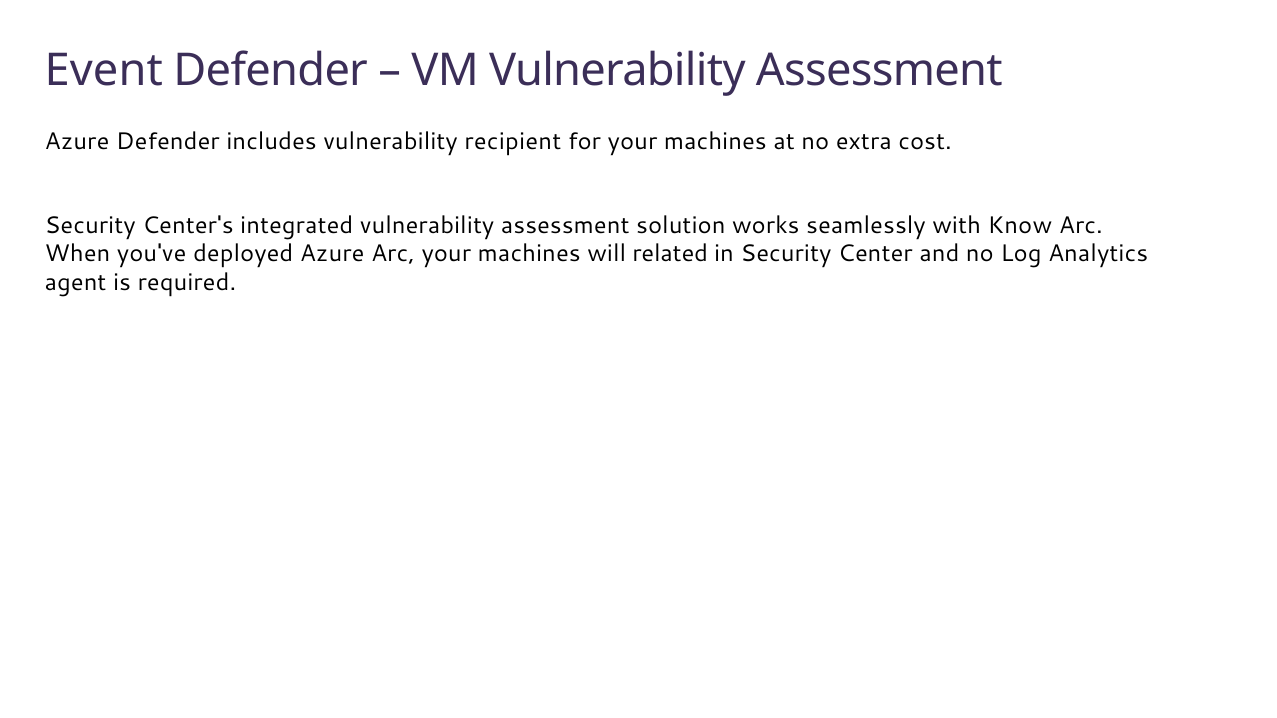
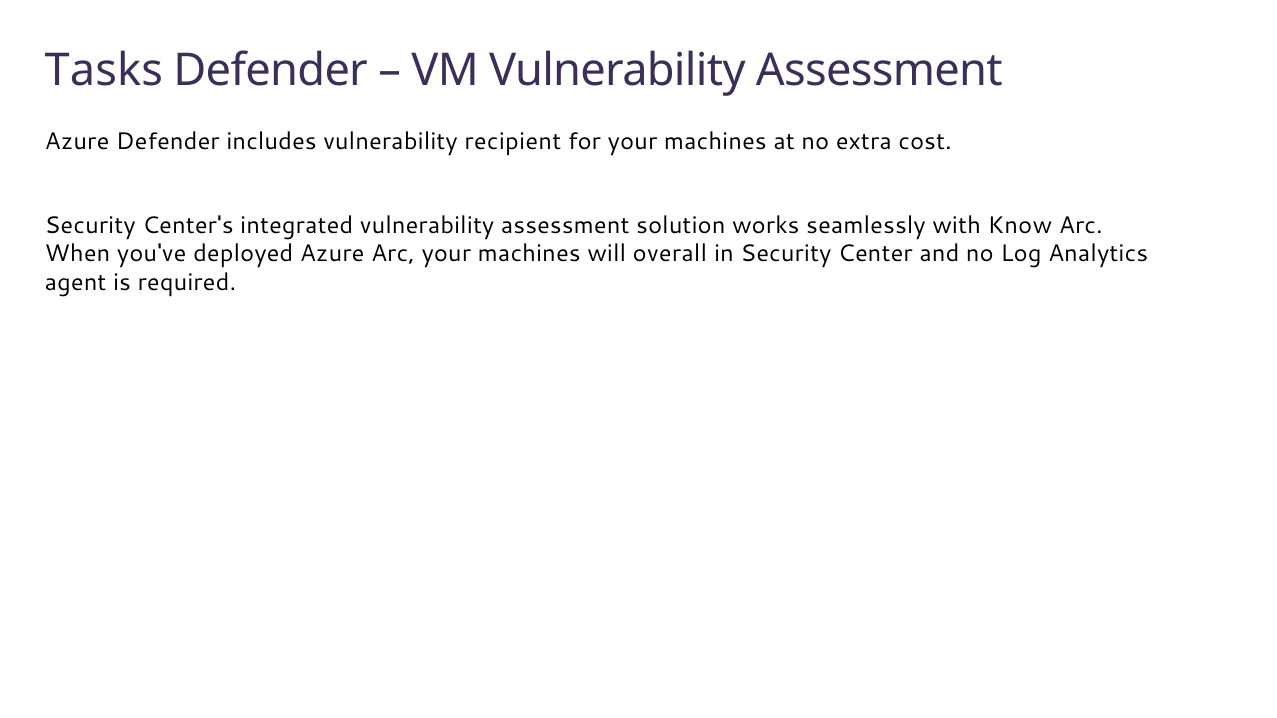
Event: Event -> Tasks (104, 71)
related: related -> overall (670, 254)
